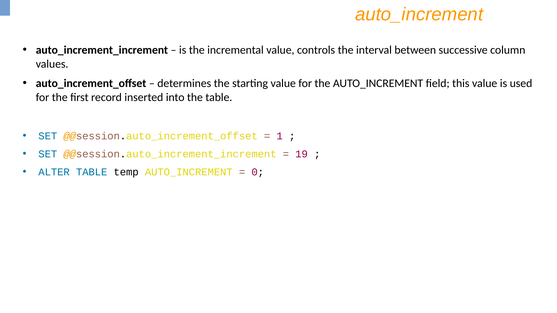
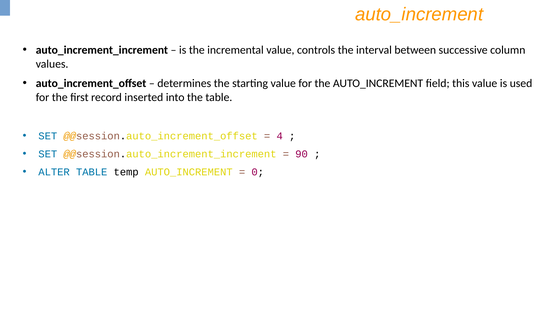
1: 1 -> 4 (280, 136)
19: 19 -> 90 (302, 154)
